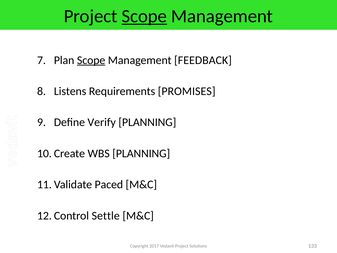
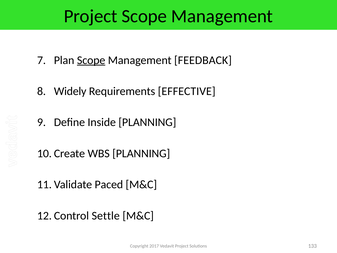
Scope underline: present -> none (144, 16)
Listens: Listens -> Widely (70, 91)
PROMISES: PROMISES -> EFFECTIVE (187, 91)
Verify: Verify -> Inside (102, 122)
